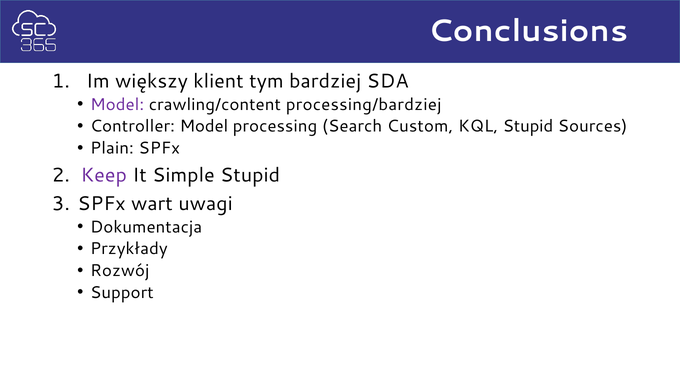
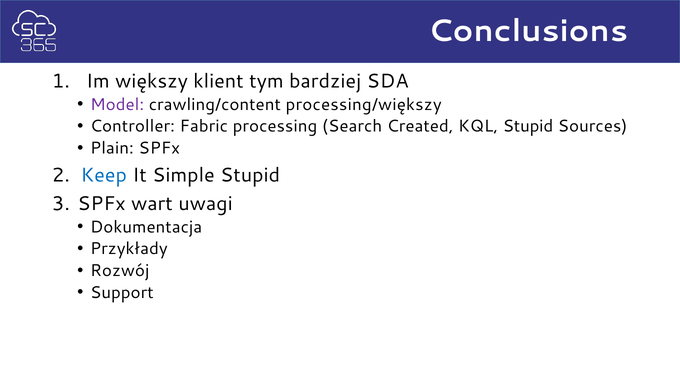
processing/bardziej: processing/bardziej -> processing/większy (364, 105)
Controller Model: Model -> Fabric (204, 126)
Custom: Custom -> Created (420, 126)
Keep colour: purple -> blue (104, 175)
